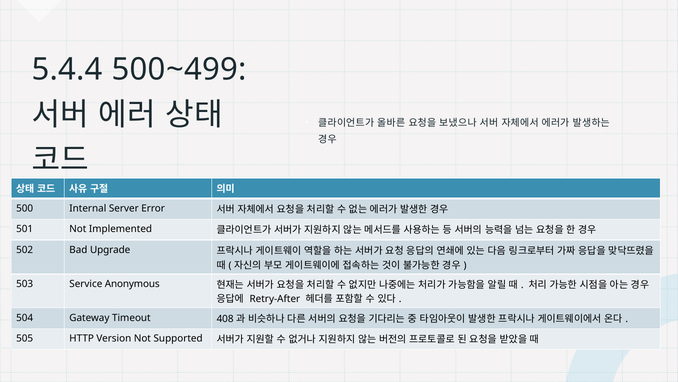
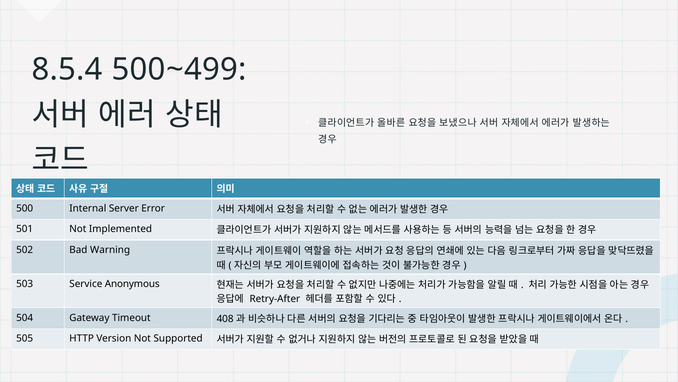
5.4.4: 5.4.4 -> 8.5.4 (67, 70)
Upgrade: Upgrade -> Warning (110, 249)
